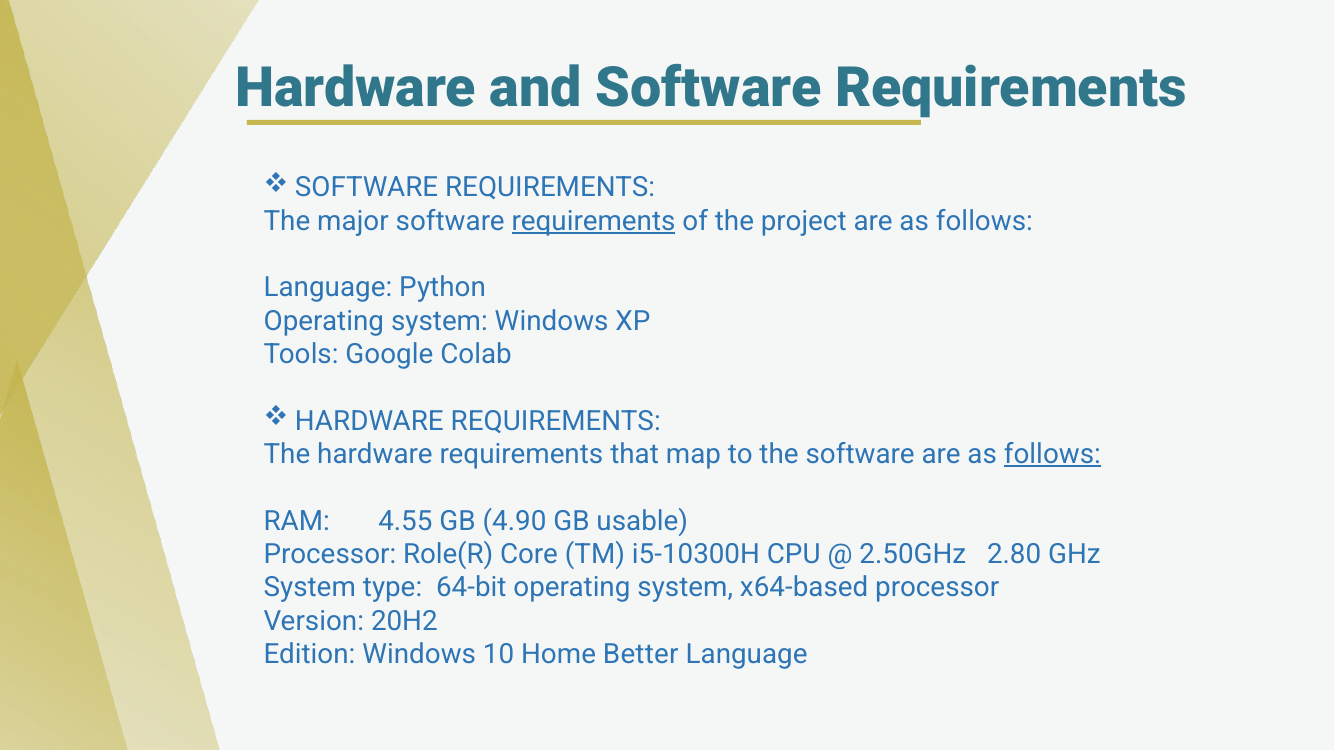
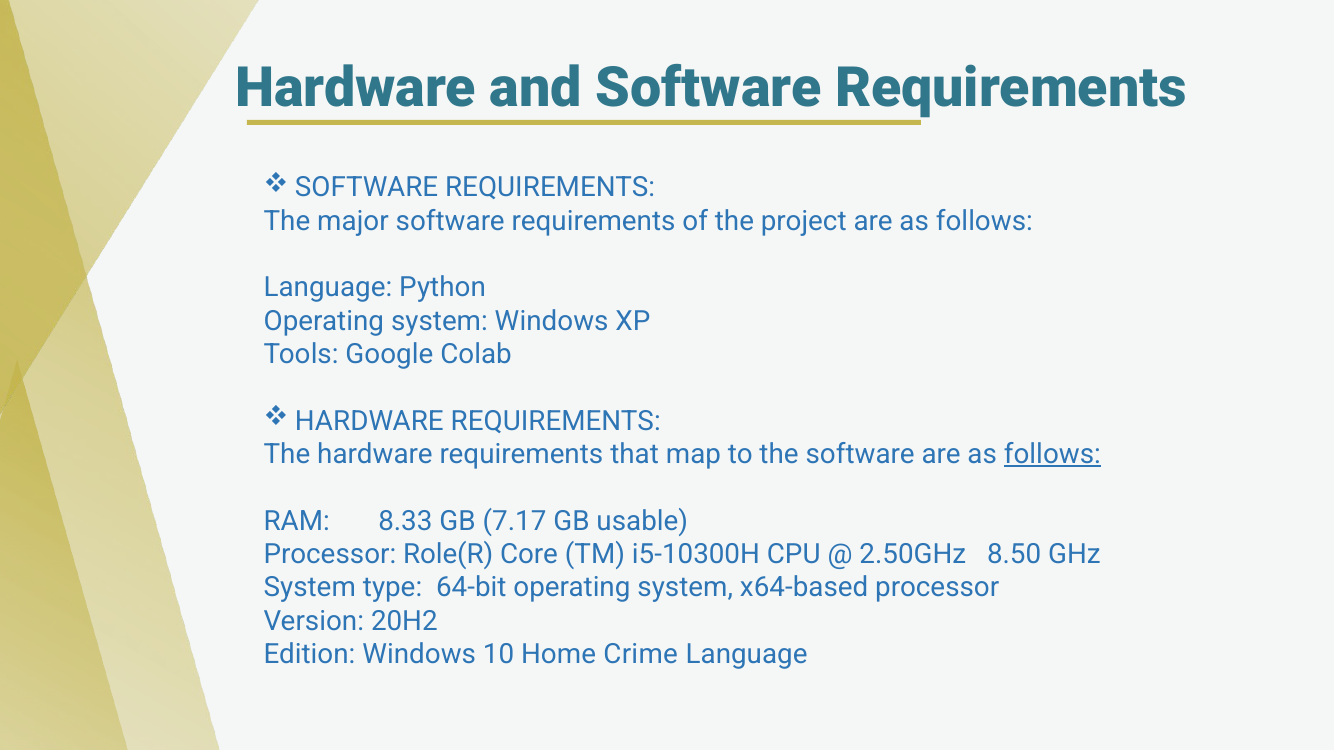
requirements underline: present -> none (594, 221)
4.55: 4.55 -> 8.33 (405, 521)
4.90: 4.90 -> 7.17 (515, 521)
2.80: 2.80 -> 8.50 (1014, 555)
Better: Better -> Crime (641, 655)
